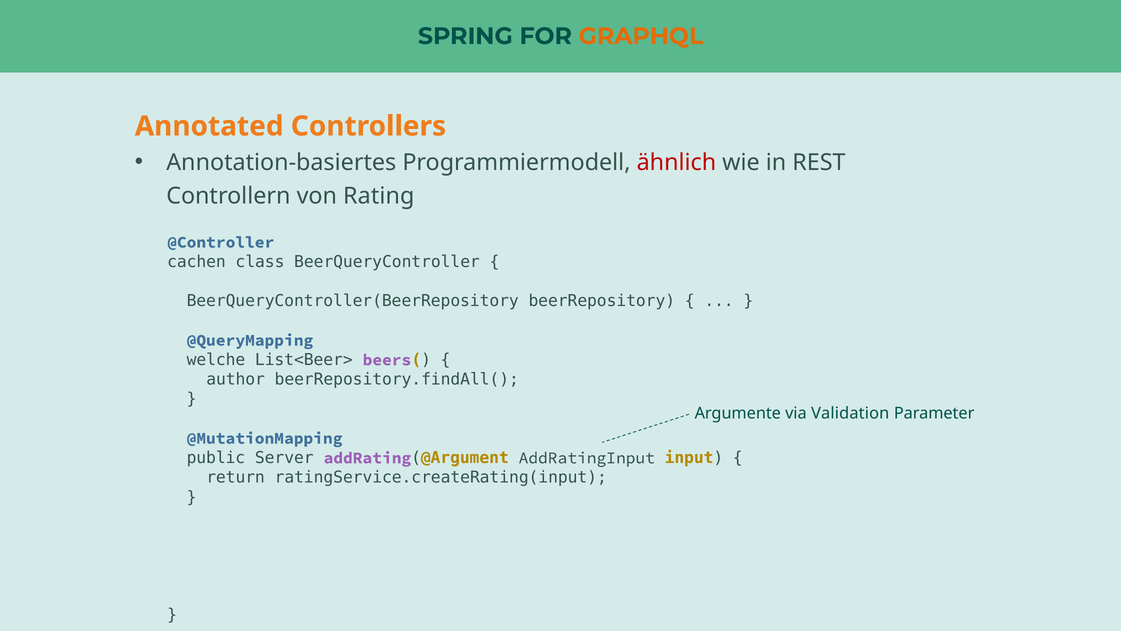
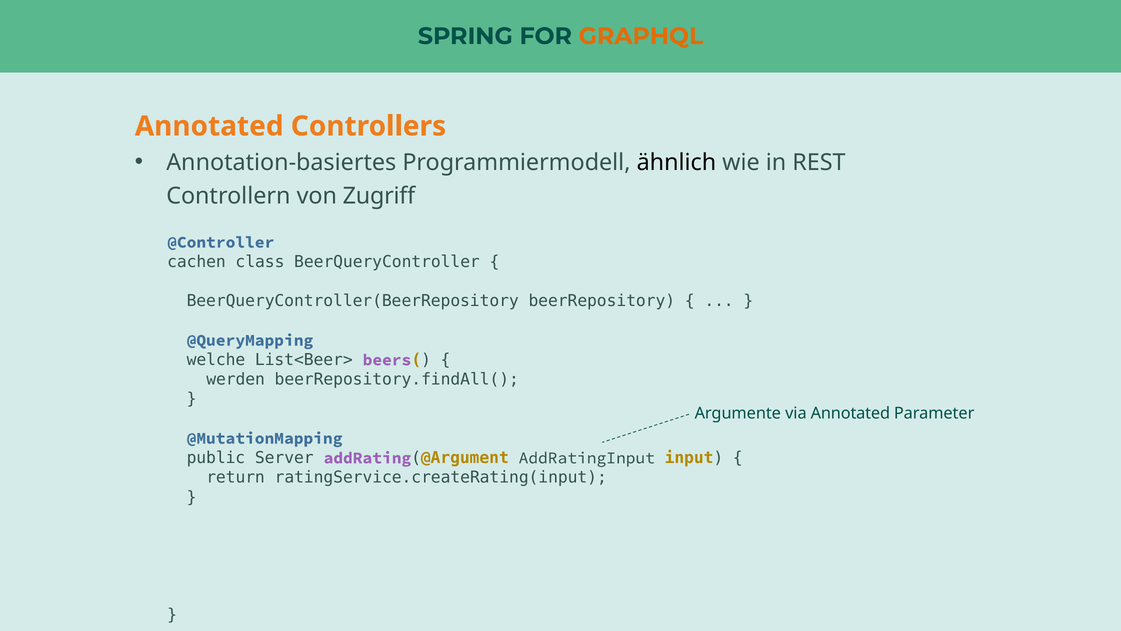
ähnlich colour: red -> black (676, 162)
Rating: Rating -> Zugriff (379, 196)
author: author -> werden (236, 379)
via Validation: Validation -> Annotated (850, 413)
